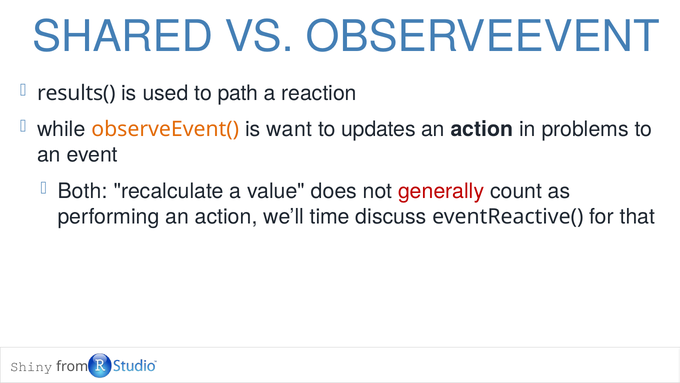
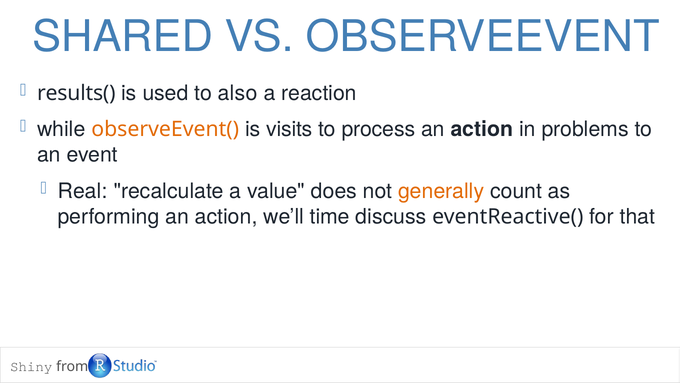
path: path -> also (238, 93)
want: want -> visits (289, 129)
updates: updates -> process (378, 129)
Both: Both -> Real (83, 191)
generally colour: red -> orange (441, 191)
